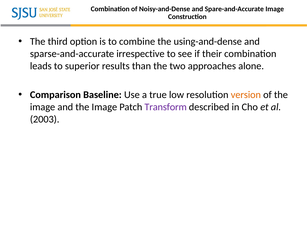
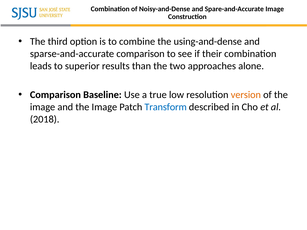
sparse-and-accurate irrespective: irrespective -> comparison (140, 54)
Transform colour: purple -> blue (166, 107)
2003: 2003 -> 2018 (45, 119)
